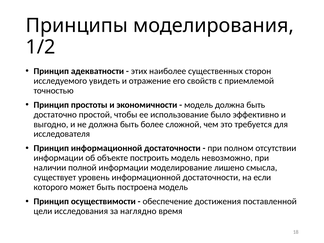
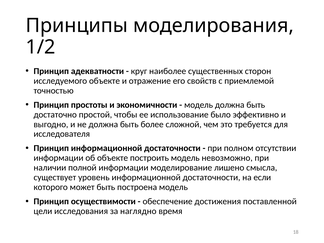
этих: этих -> круг (139, 71)
исследуемого увидеть: увидеть -> объекте (105, 81)
